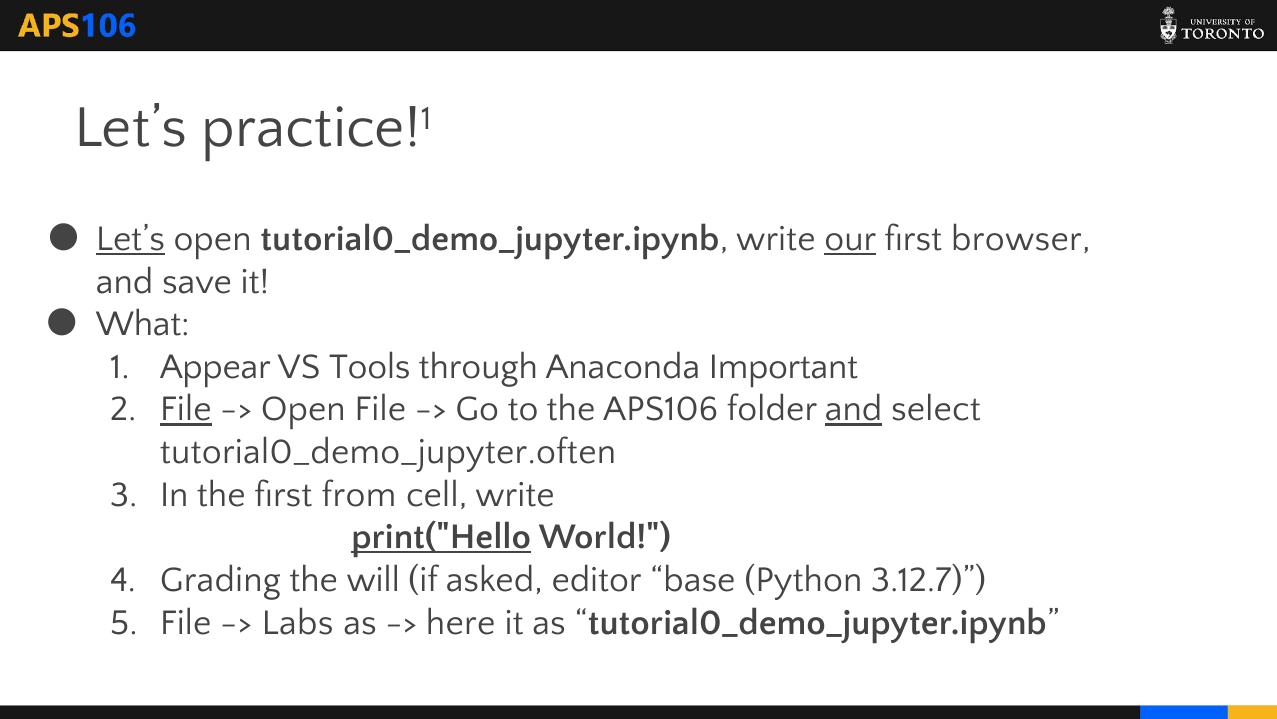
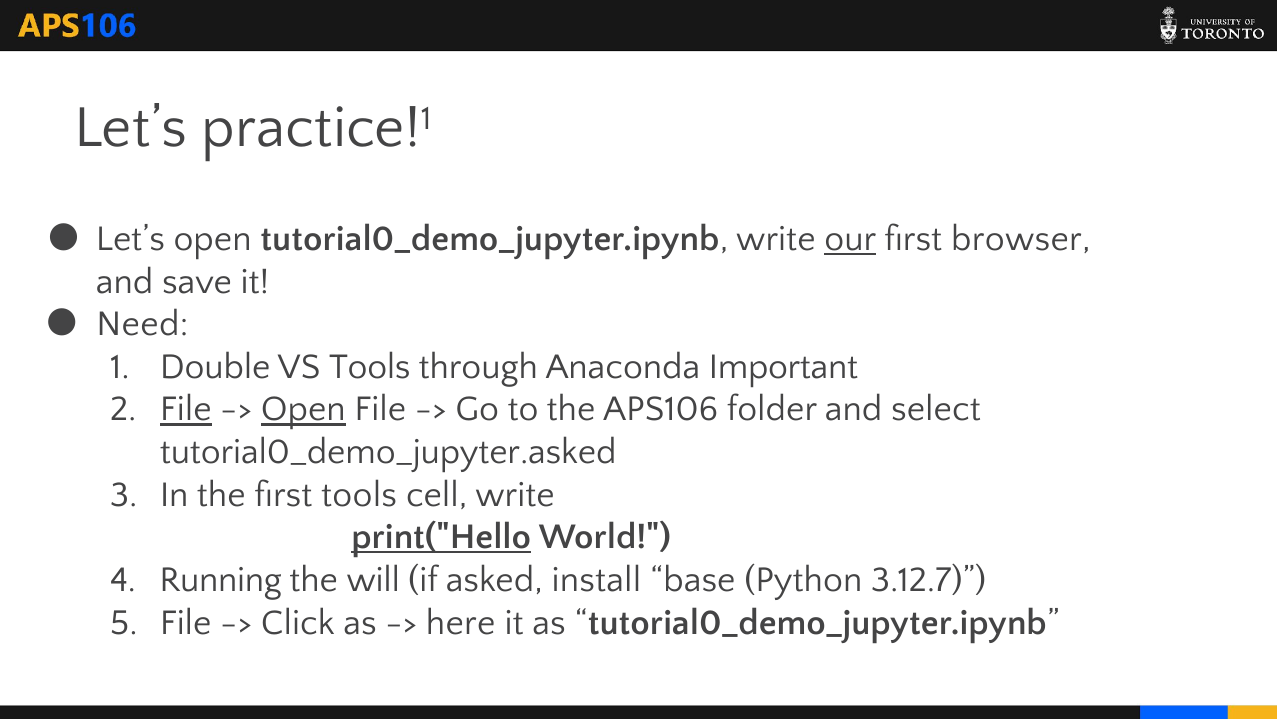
Let’s underline: present -> none (130, 238)
What: What -> Need (142, 324)
Appear: Appear -> Double (215, 366)
Open underline: none -> present (303, 409)
and underline: present -> none (854, 409)
tutorial0_demo_jupyter.often: tutorial0_demo_jupyter.often -> tutorial0_demo_jupyter.asked (388, 451)
first from: from -> tools (359, 494)
Grading: Grading -> Running (221, 579)
editor: editor -> install (596, 579)
Labs: Labs -> Click (298, 622)
